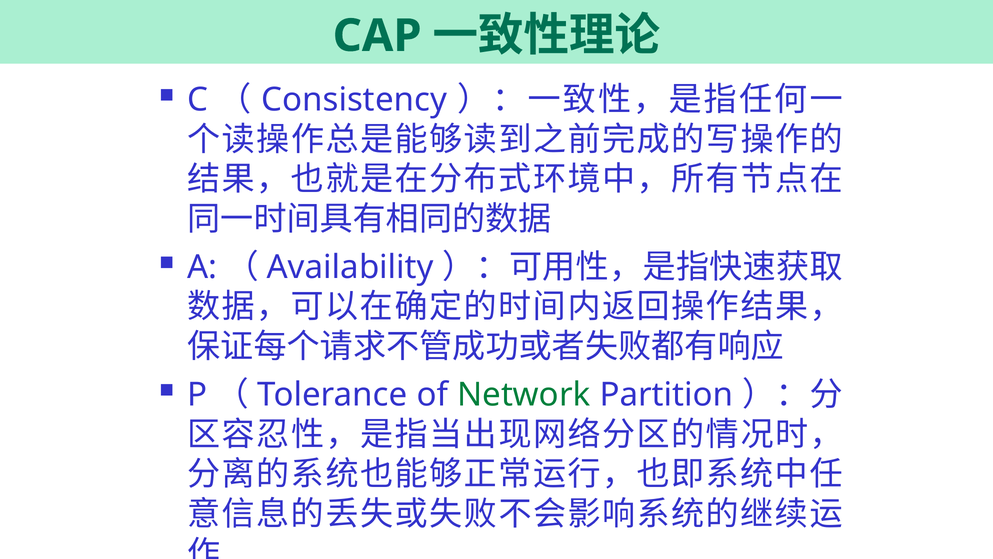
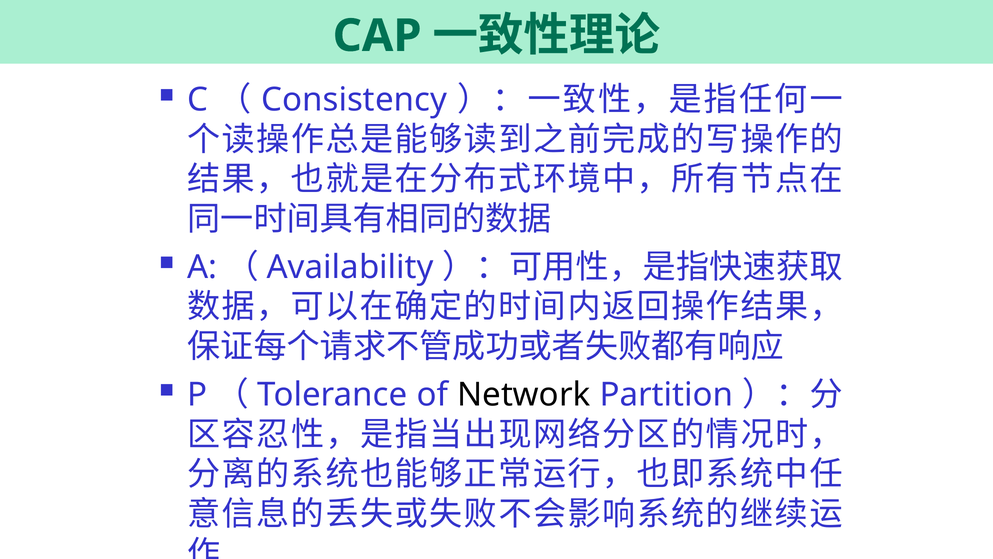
Network colour: green -> black (524, 395)
